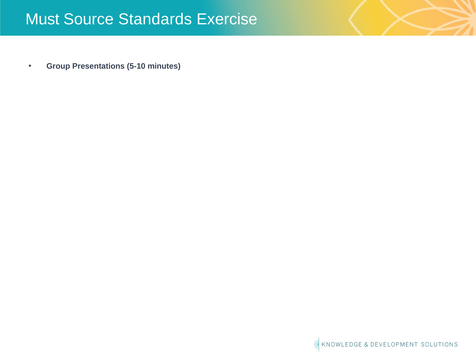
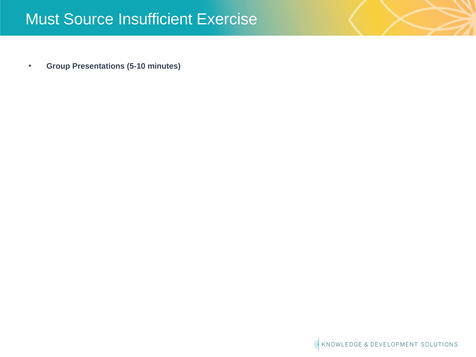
Standards: Standards -> Insufficient (155, 19)
